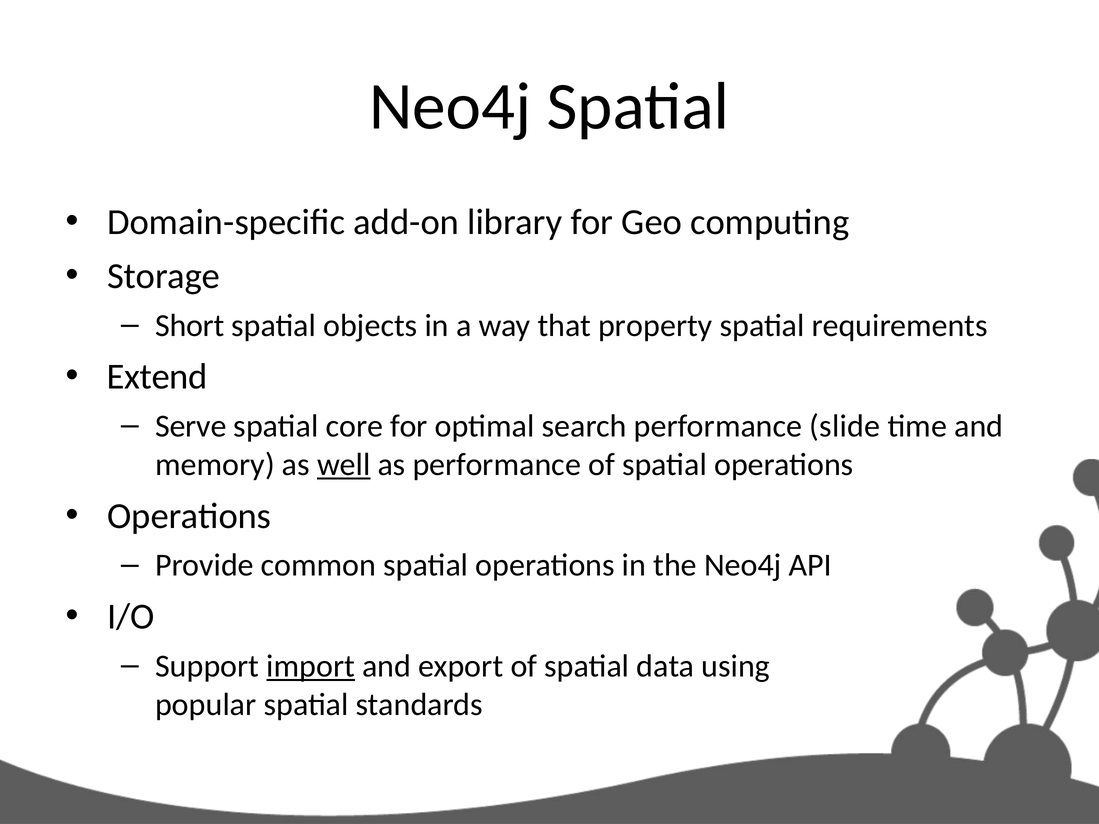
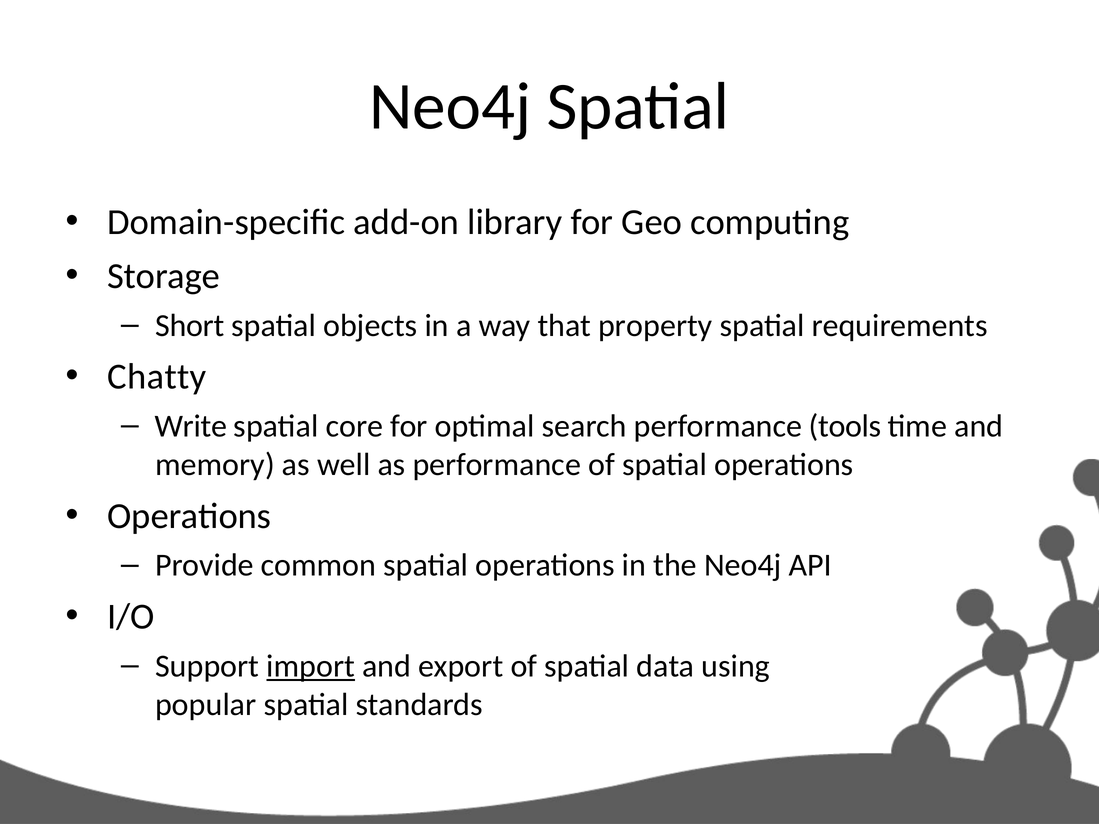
Extend: Extend -> Chatty (157, 377)
Serve: Serve -> Write (191, 426)
slide: slide -> tools (845, 426)
well underline: present -> none (344, 465)
